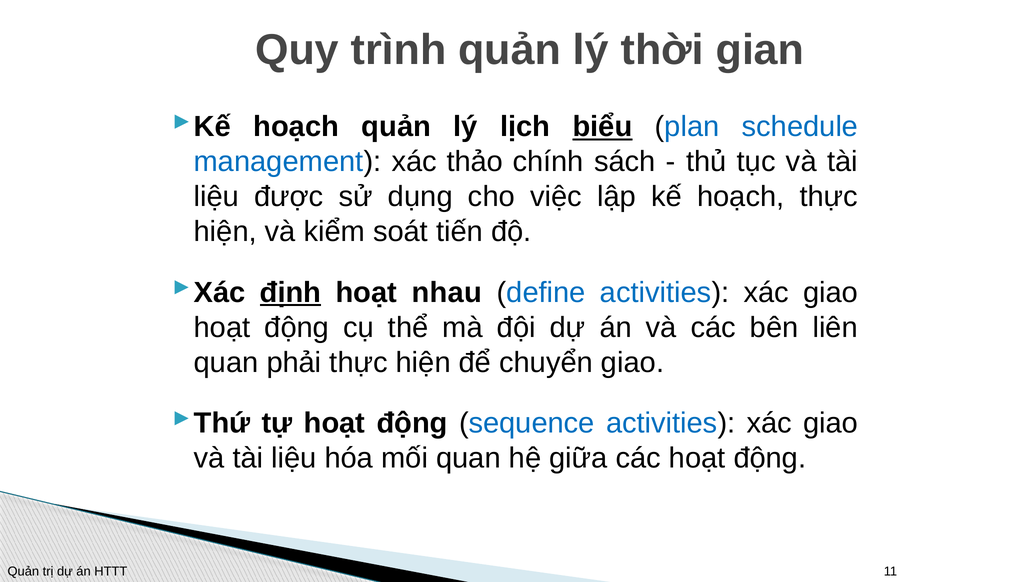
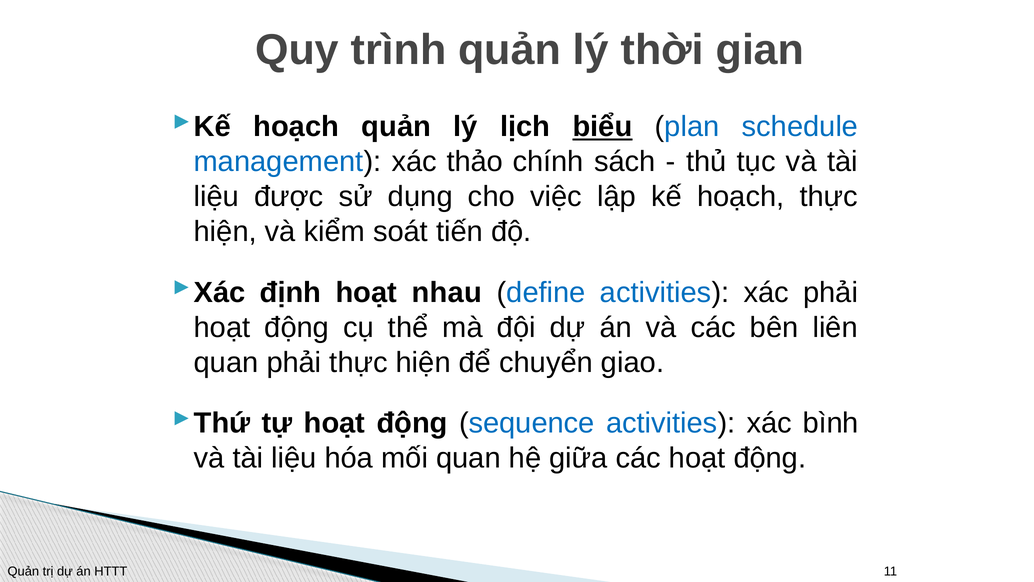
định underline: present -> none (291, 292)
define activities xác giao: giao -> phải (831, 292)
sequence activities xác giao: giao -> bình (831, 423)
